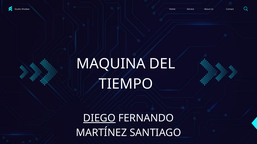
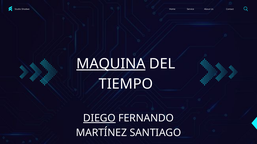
MAQUINA underline: none -> present (111, 64)
